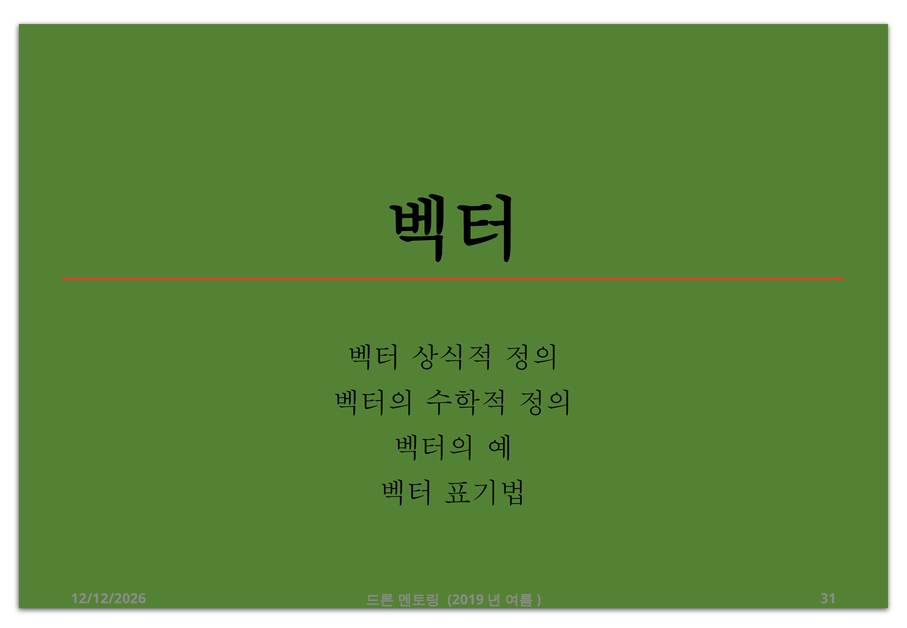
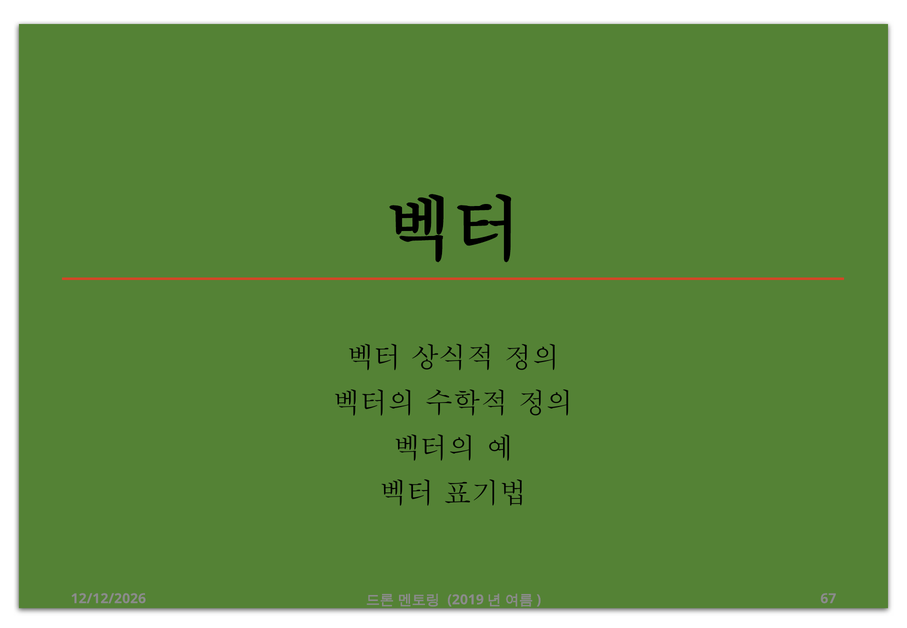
31: 31 -> 67 (828, 599)
